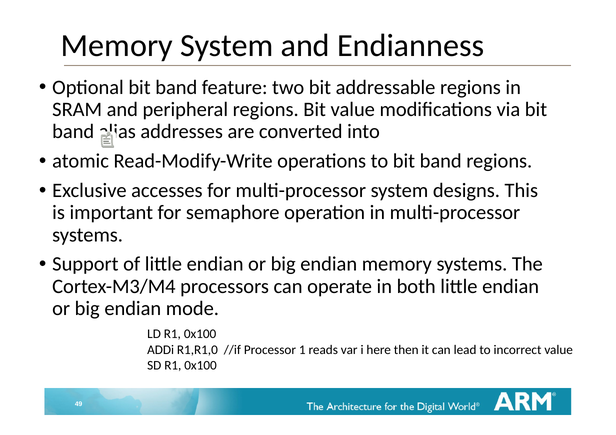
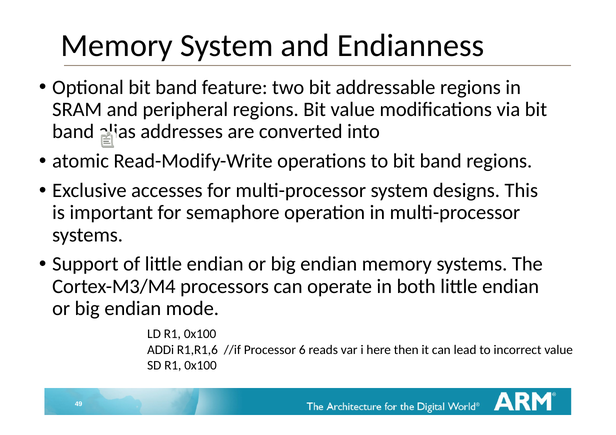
R1,R1,0: R1,R1,0 -> R1,R1,6 (197, 350)
1: 1 -> 6 (302, 350)
